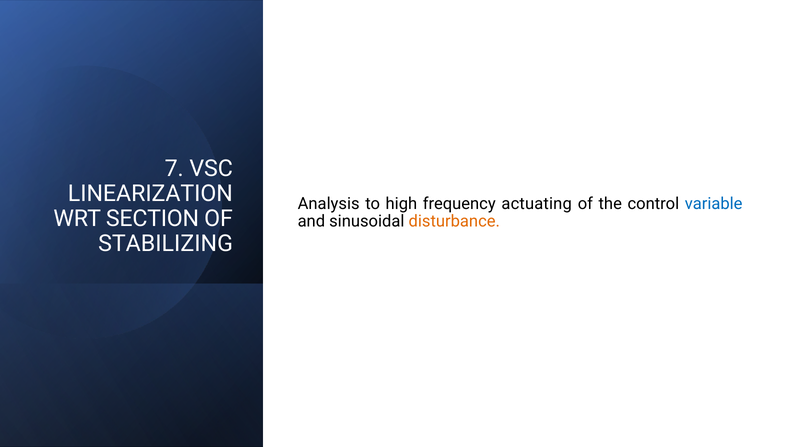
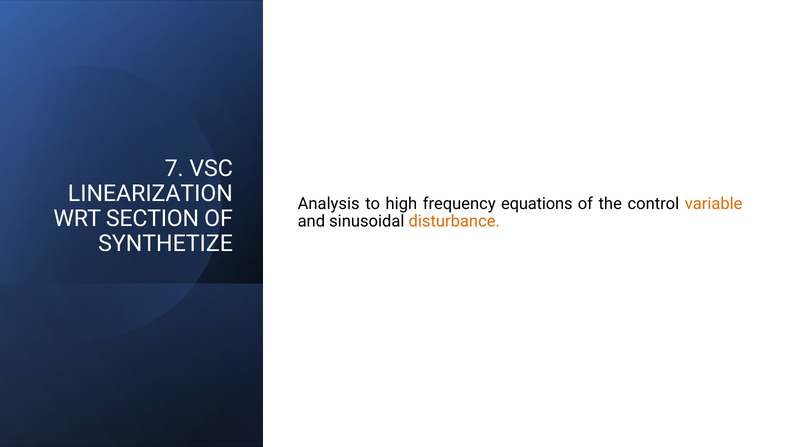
actuating: actuating -> equations (537, 203)
variable colour: blue -> orange (714, 203)
STABILIZING: STABILIZING -> SYNTHETIZE (166, 243)
